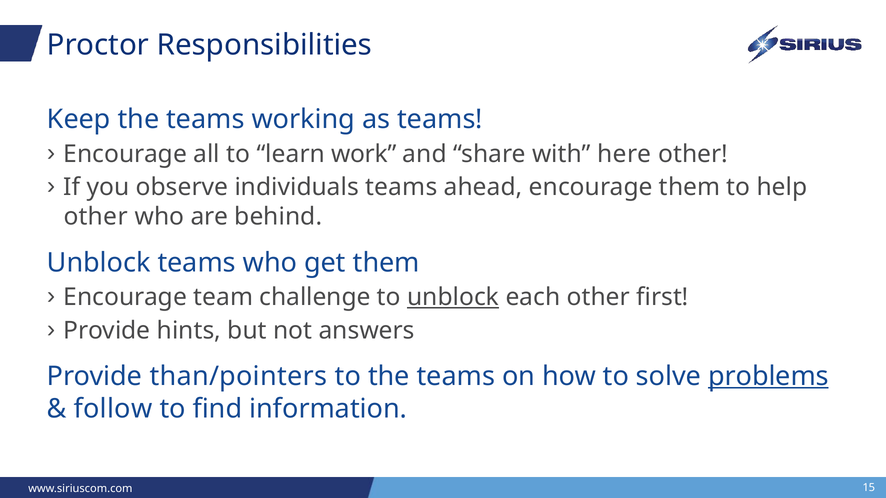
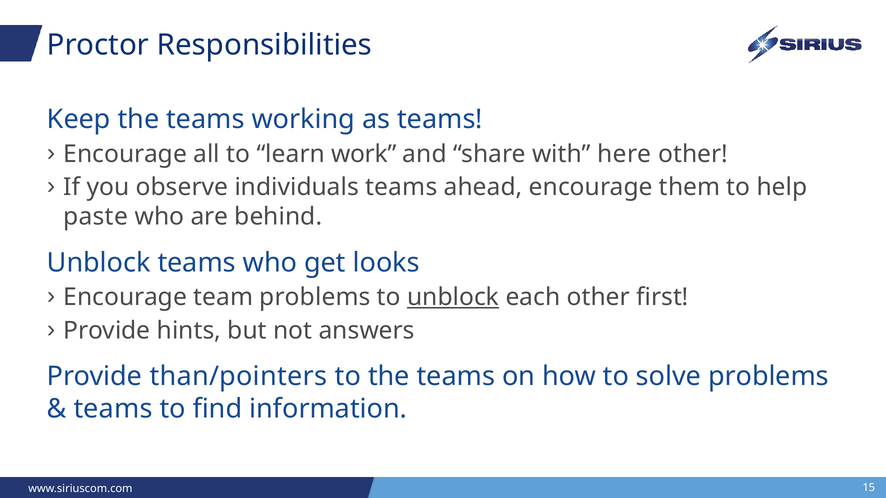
other: other -> paste (96, 217)
get them: them -> looks (386, 263)
team challenge: challenge -> problems (315, 297)
problems underline: present -> none (768, 377)
follow: follow -> teams (113, 409)
